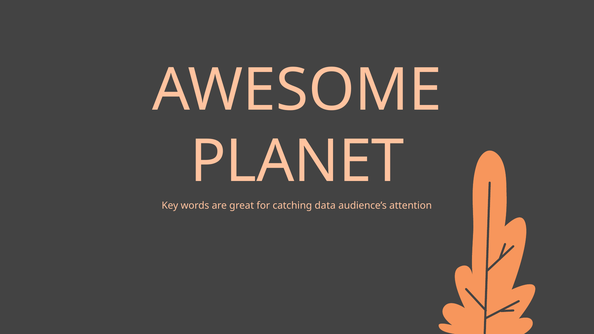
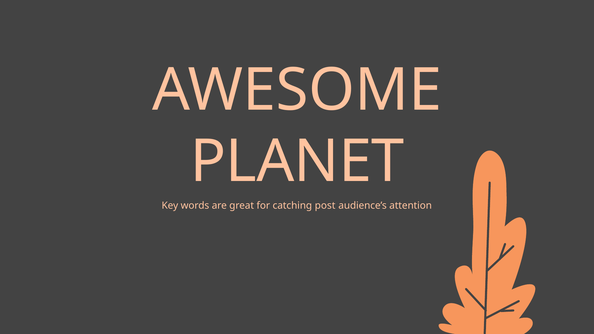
data: data -> post (325, 206)
